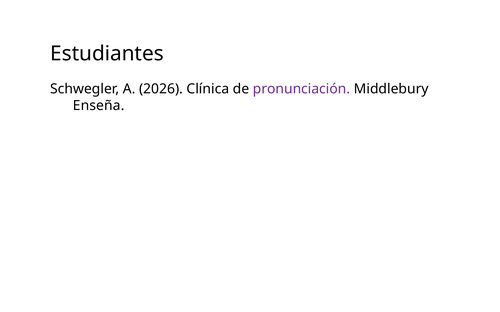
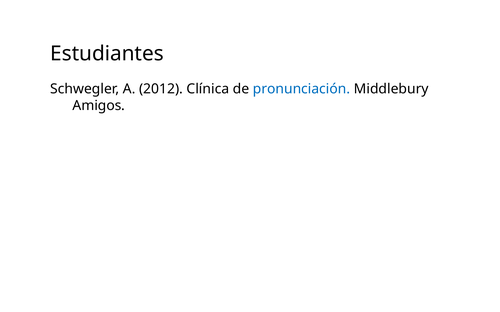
2026: 2026 -> 2012 (161, 89)
pronunciación colour: purple -> blue (302, 89)
Enseña: Enseña -> Amigos (99, 106)
